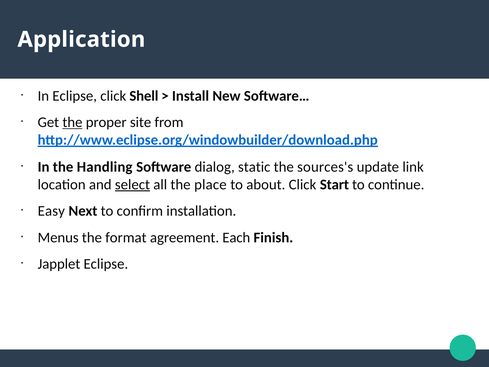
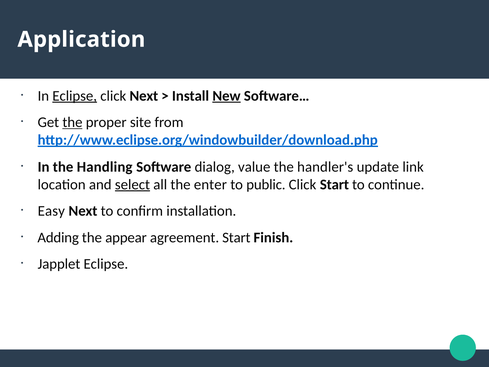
Eclipse underline: none -> present (75, 96)
click Shell: Shell -> Next (144, 96)
New underline: none -> present (227, 96)
static: static -> value (254, 167)
sources's: sources's -> handler's (325, 167)
place: place -> enter (210, 184)
about: about -> public (266, 184)
Menus: Menus -> Adding (58, 237)
format: format -> appear (126, 237)
agreement Each: Each -> Start (236, 237)
